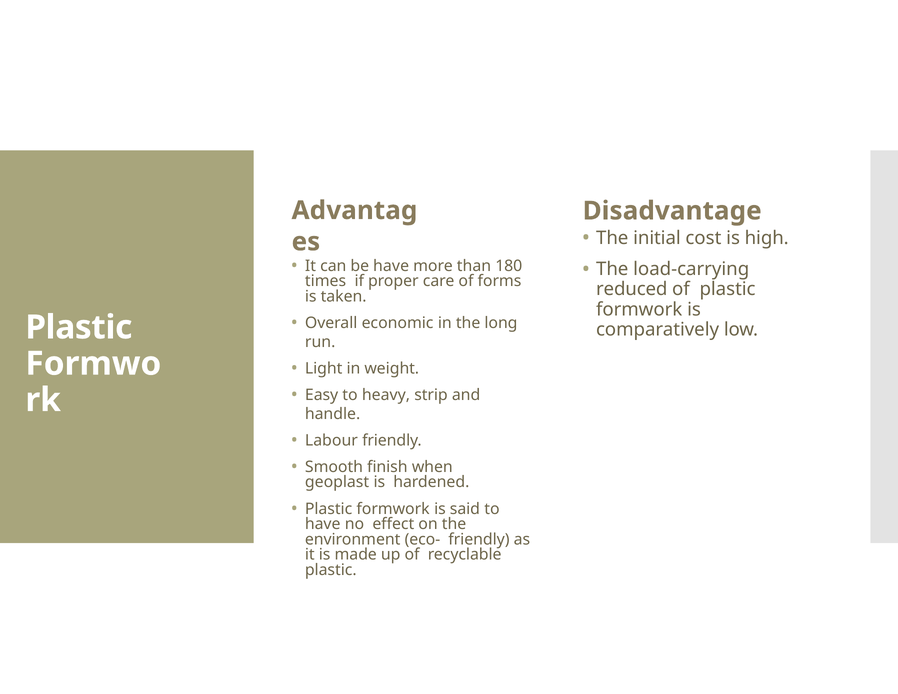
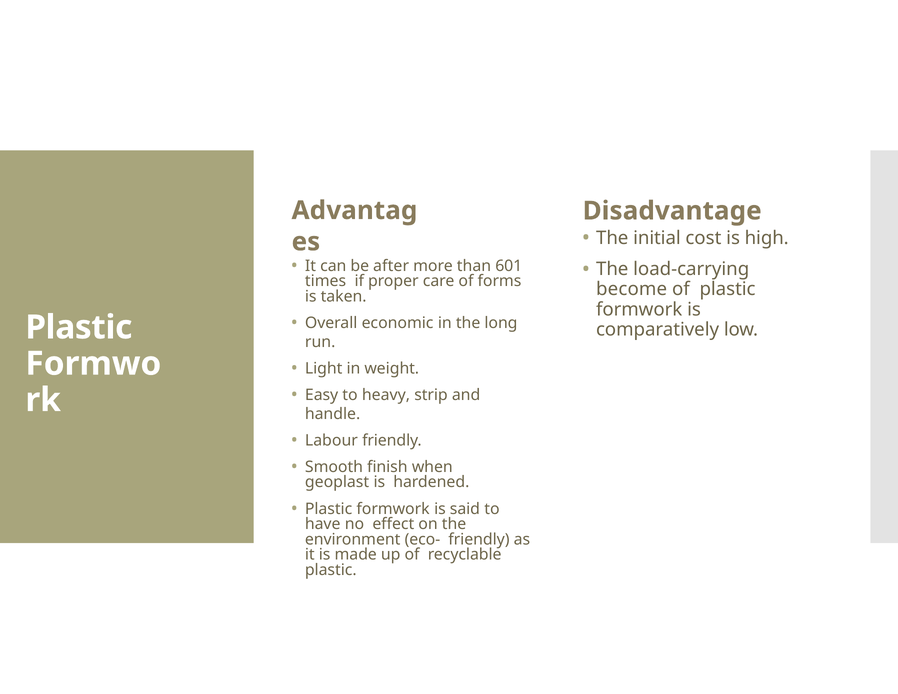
be have: have -> after (391, 266)
180: 180 -> 601 (509, 266)
reduced: reduced -> become (632, 289)
